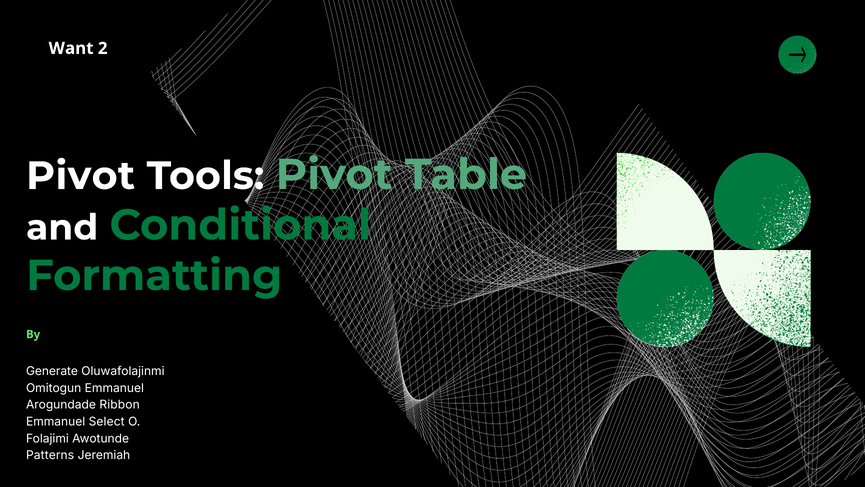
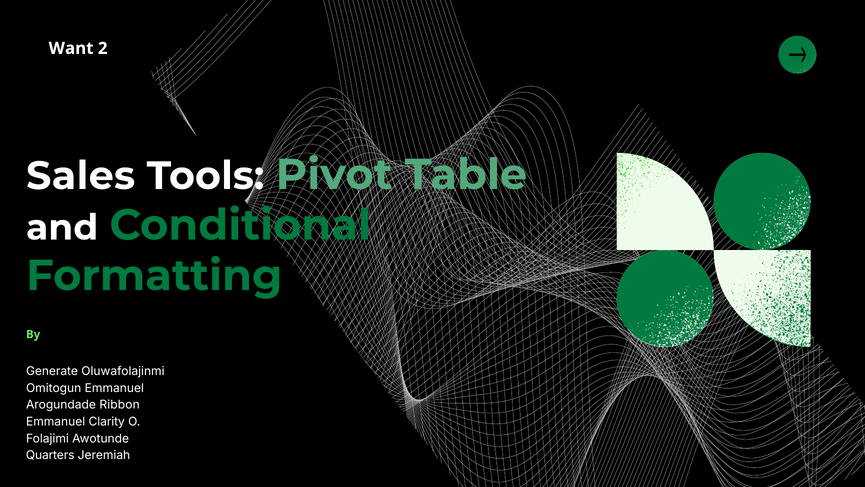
Pivot: Pivot -> Sales (81, 176)
Select: Select -> Clarity (107, 421)
Patterns: Patterns -> Quarters (50, 455)
